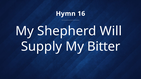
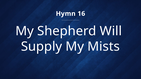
Bitter: Bitter -> Mists (104, 47)
